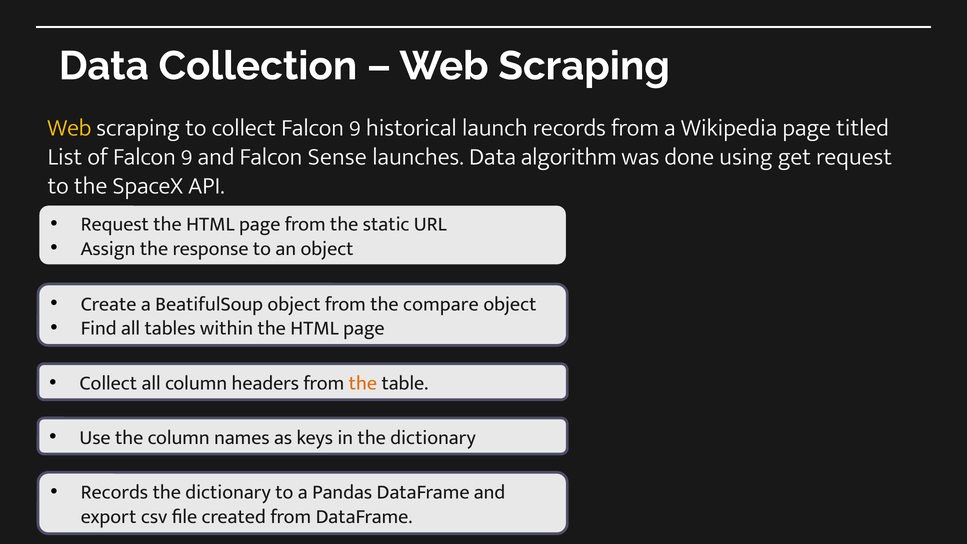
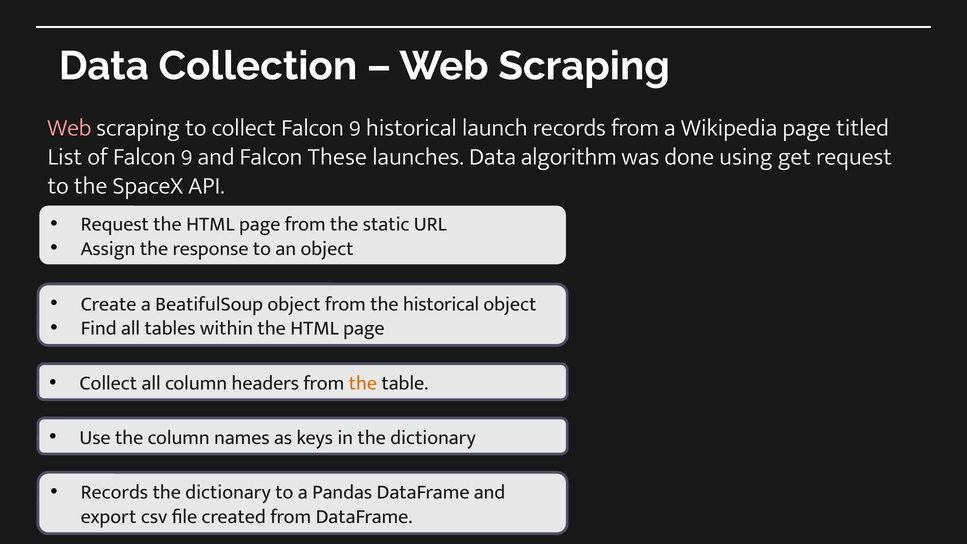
Web colour: yellow -> pink (69, 128)
Sense: Sense -> These (337, 157)
the compare: compare -> historical (441, 304)
